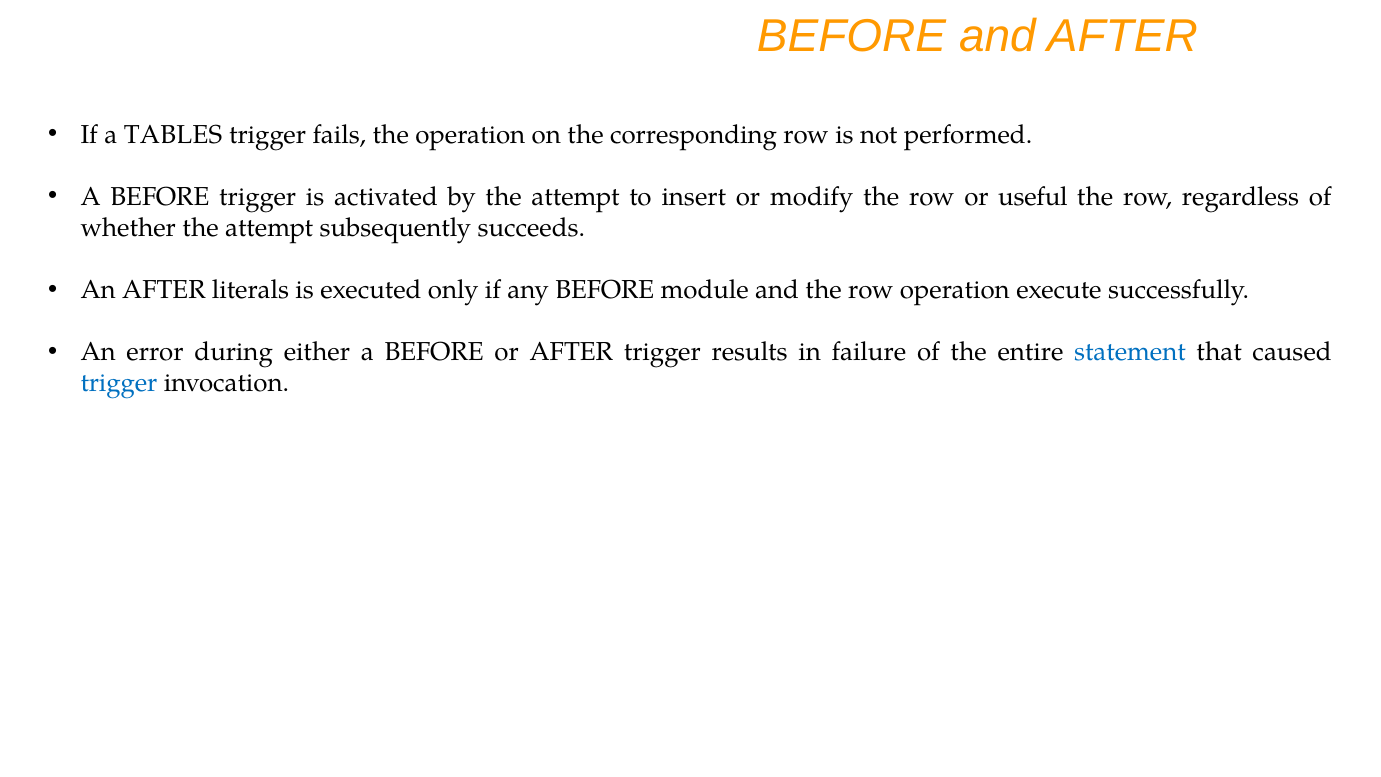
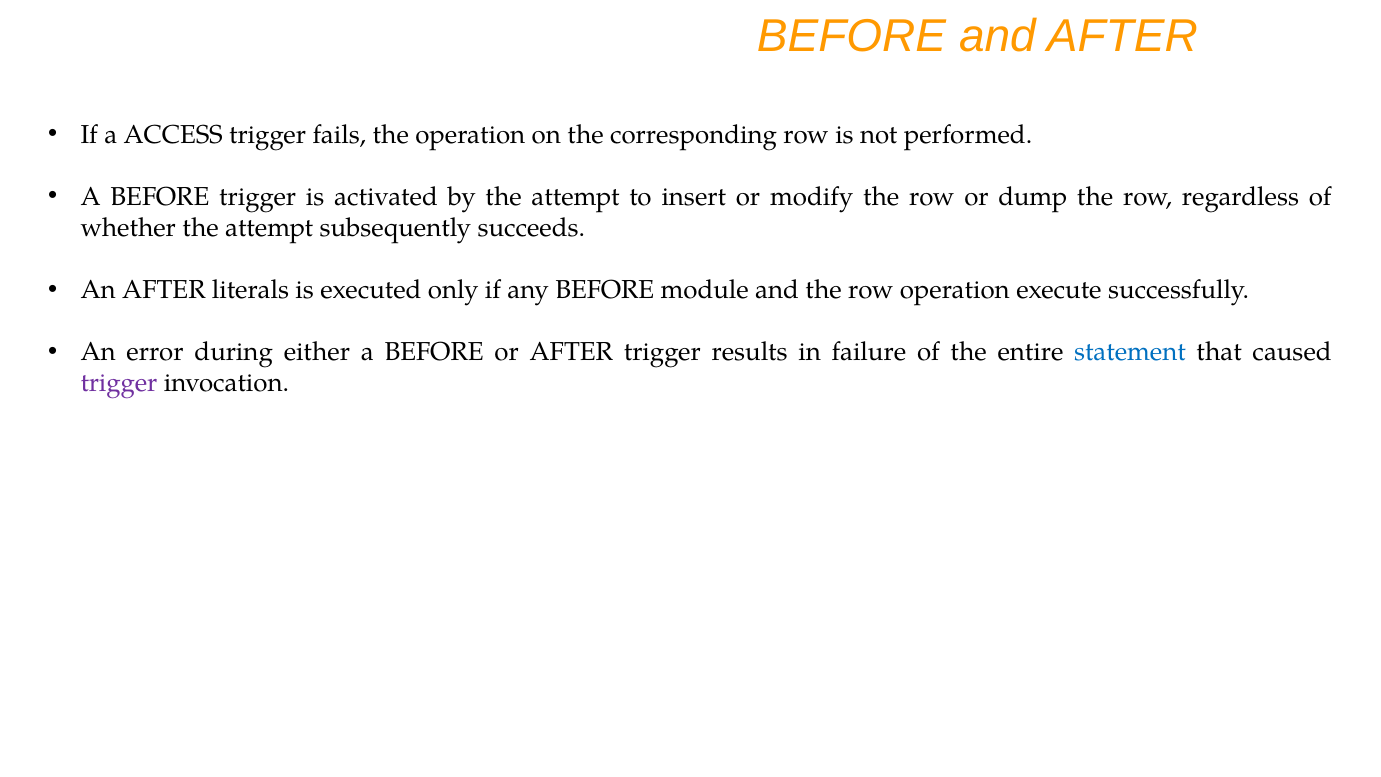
TABLES: TABLES -> ACCESS (173, 135)
useful: useful -> dump (1033, 197)
trigger colour: blue -> purple (119, 383)
